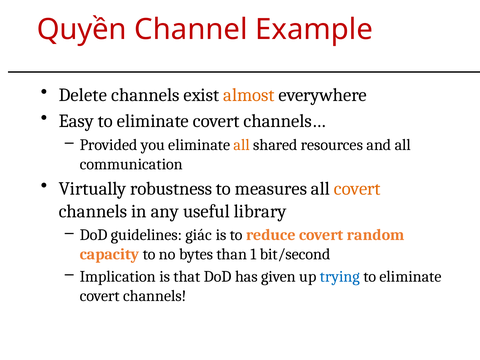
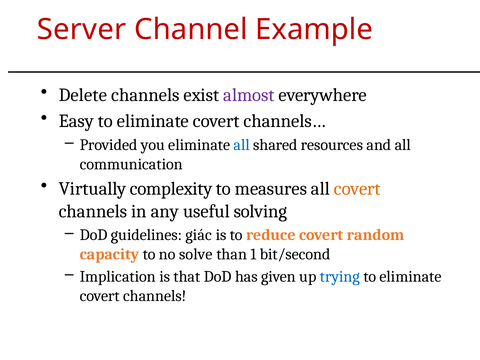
Quyền: Quyền -> Server (82, 30)
almost colour: orange -> purple (249, 95)
all colour: orange -> blue (242, 145)
robustness: robustness -> complexity (171, 189)
library: library -> solving (260, 211)
bytes: bytes -> solve (196, 254)
